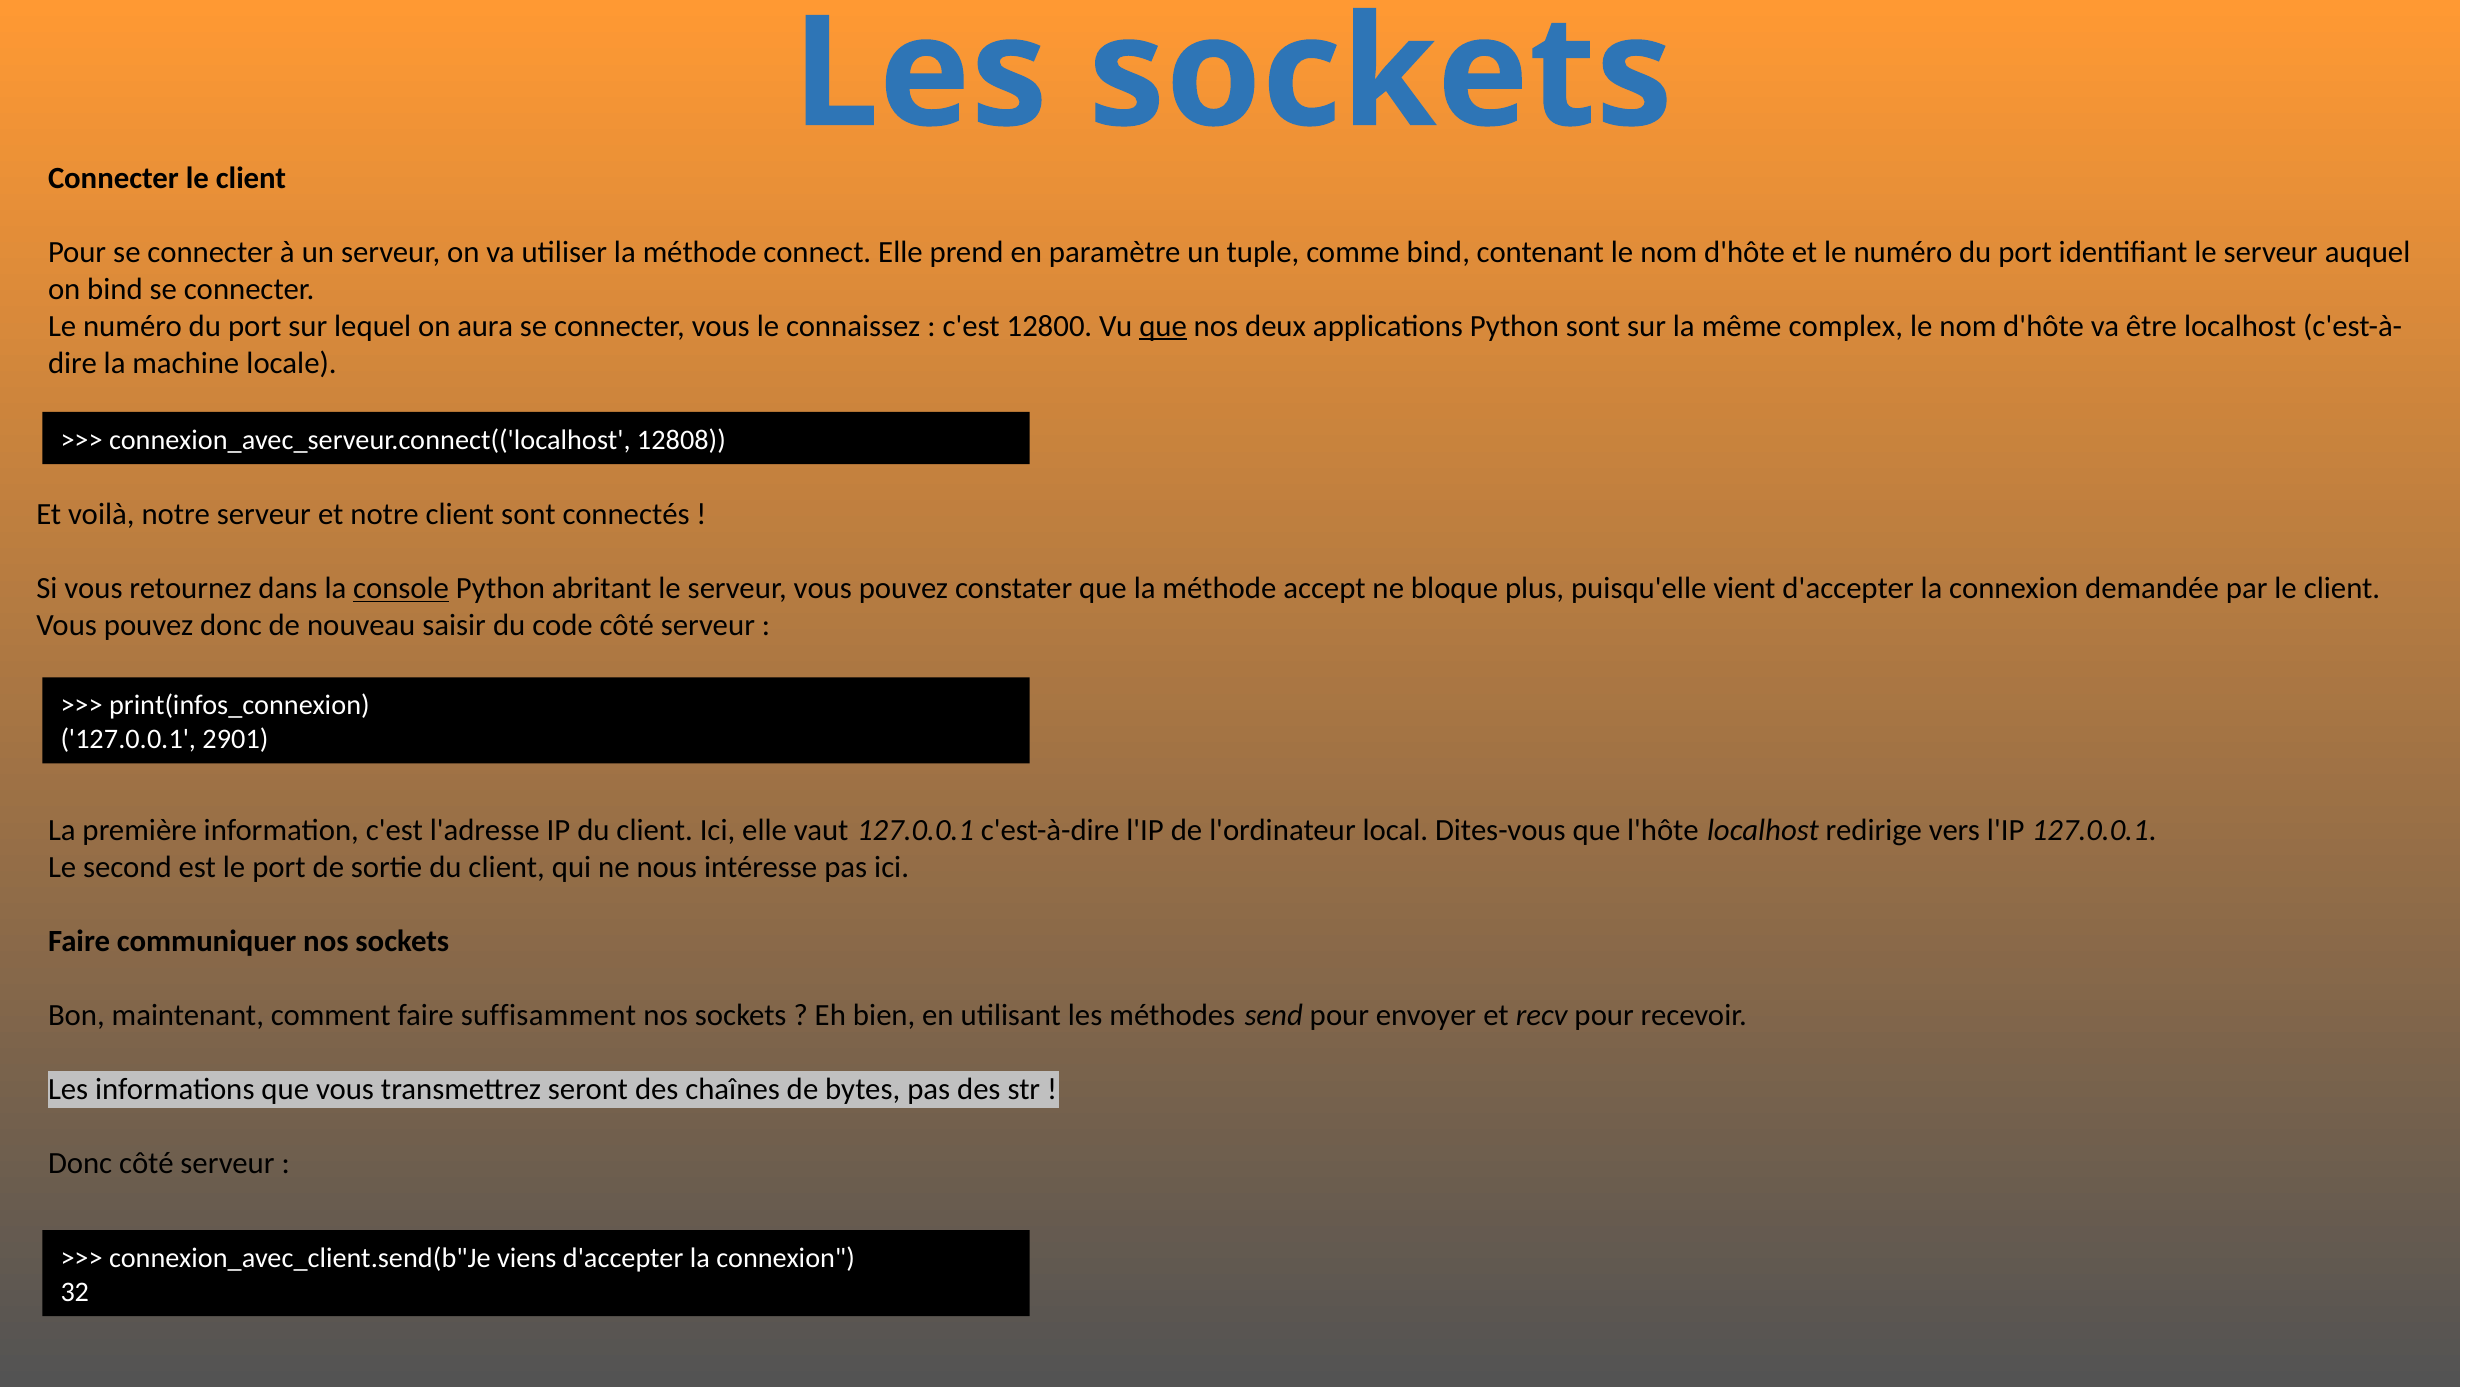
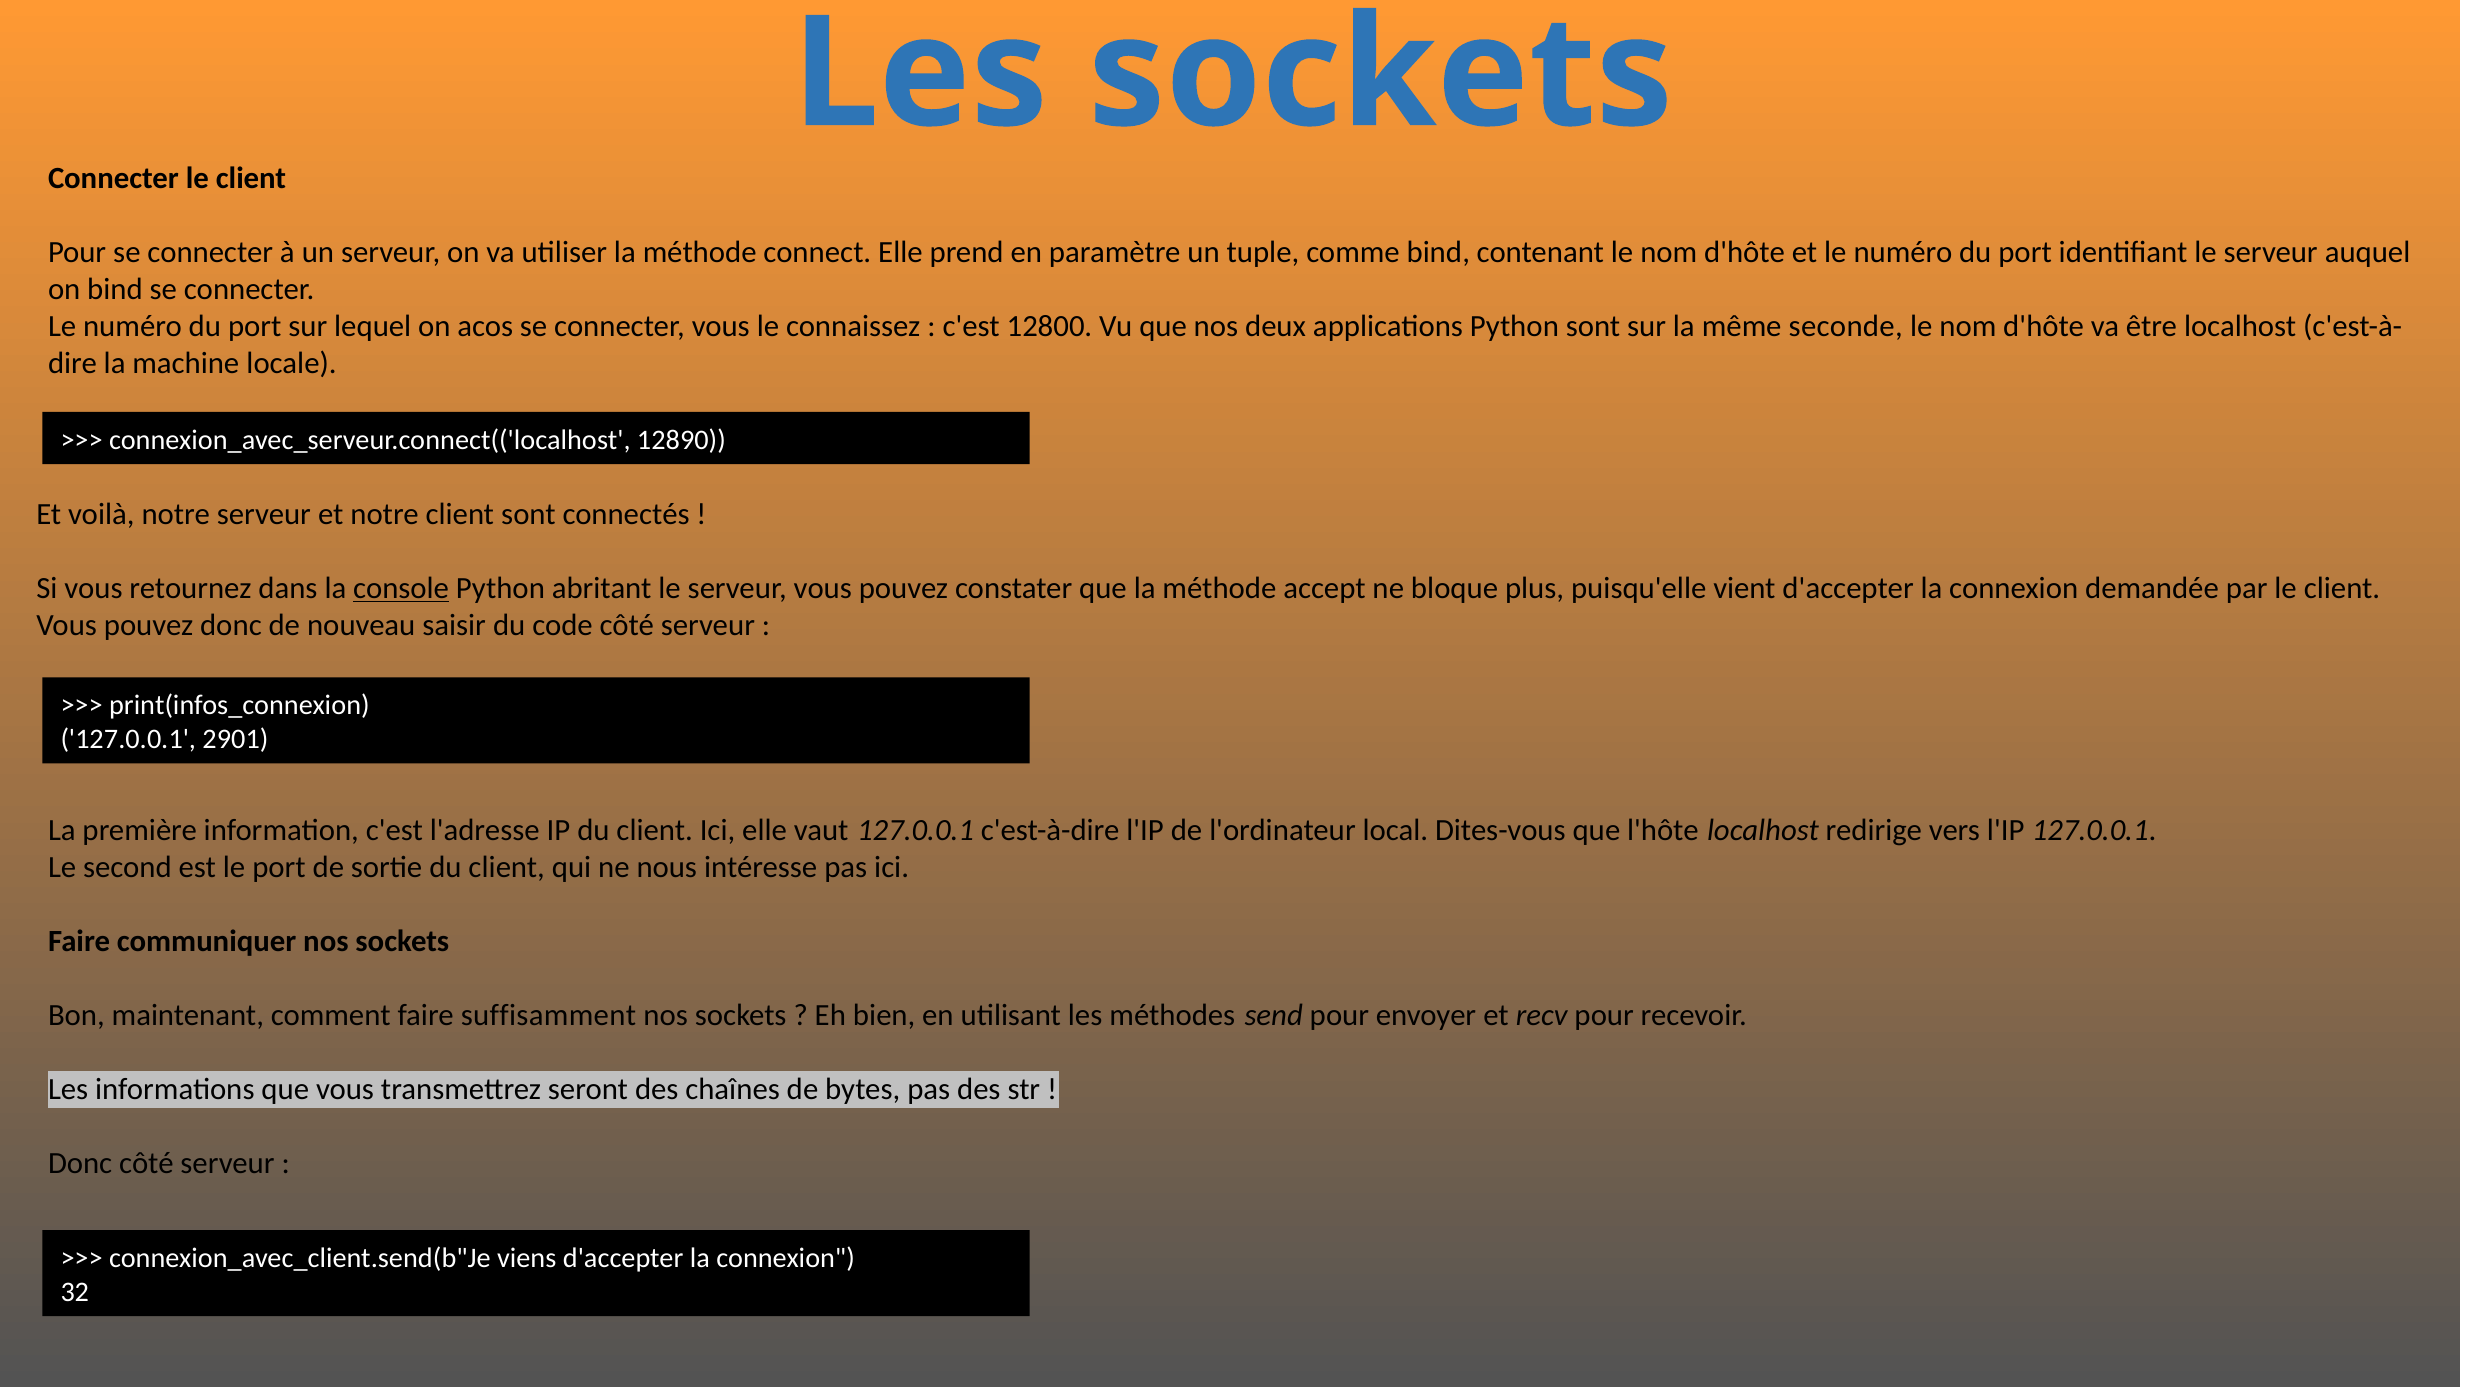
aura: aura -> acos (485, 326)
que underline: present -> none (1163, 326)
complex: complex -> seconde (1846, 326)
12808: 12808 -> 12890 (681, 440)
